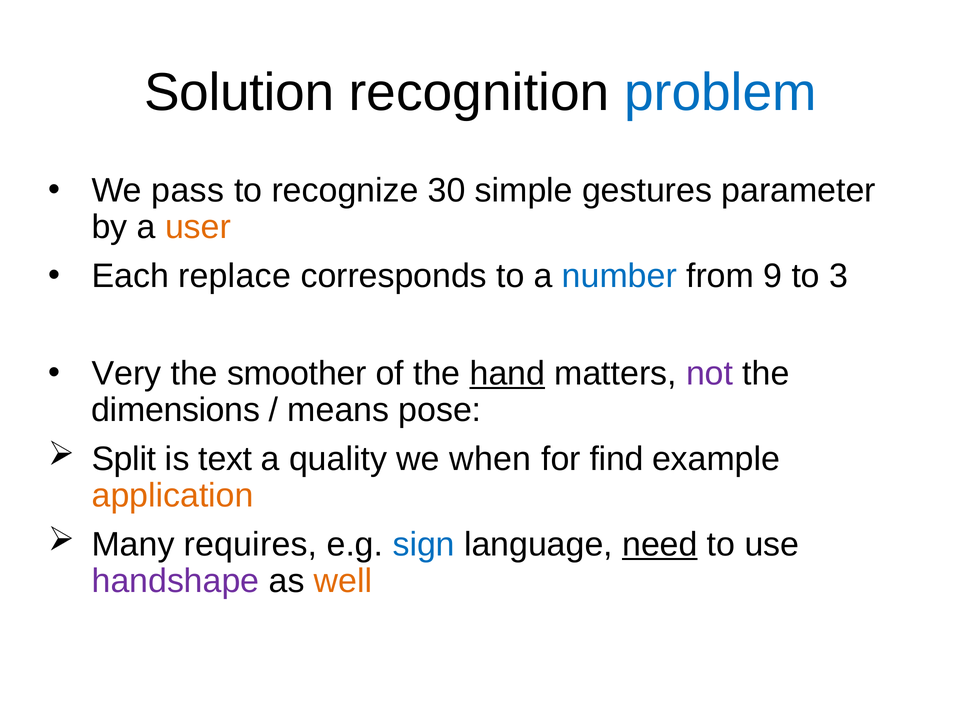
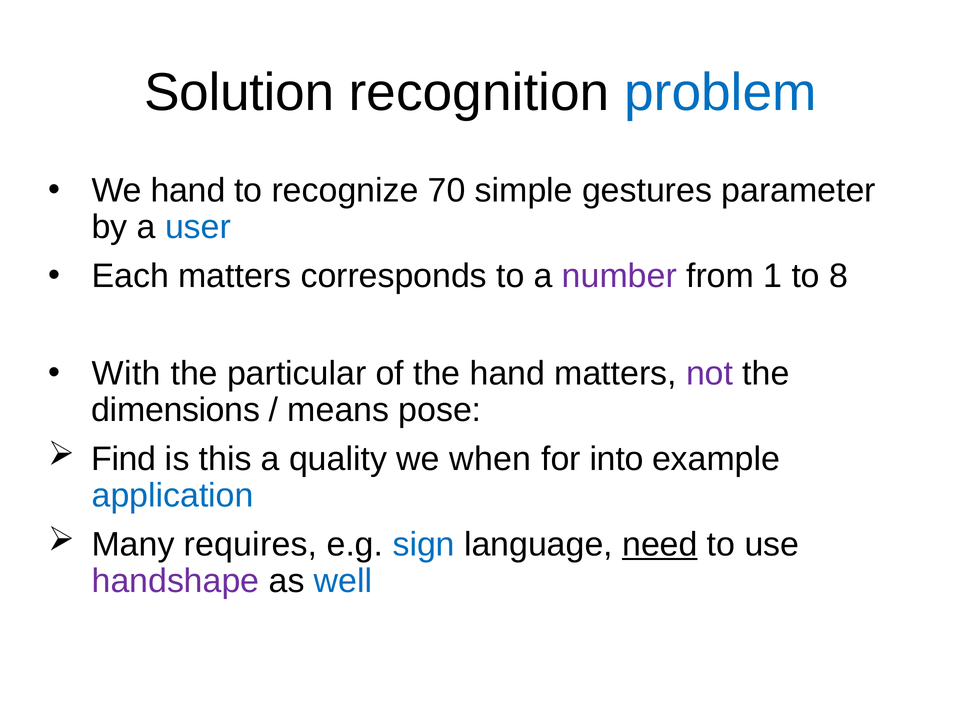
We pass: pass -> hand (188, 190)
30: 30 -> 70 (447, 190)
user colour: orange -> blue (198, 227)
Each replace: replace -> matters (235, 276)
number colour: blue -> purple (619, 276)
9: 9 -> 1 (773, 276)
3: 3 -> 8 (839, 276)
Very: Very -> With (126, 373)
smoother: smoother -> particular (297, 373)
hand underline: present -> none (507, 373)
Split: Split -> Find (124, 459)
text: text -> this (225, 459)
find: find -> into (617, 459)
application colour: orange -> blue (173, 495)
well colour: orange -> blue (343, 581)
